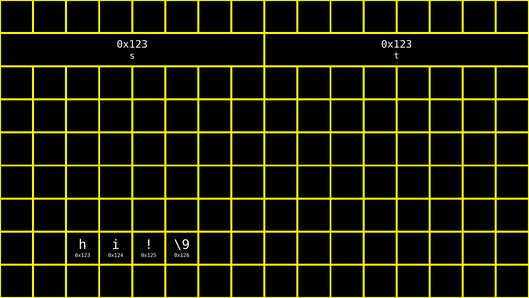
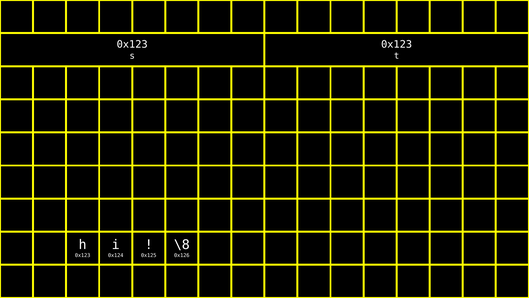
\9: \9 -> \8 (182, 245)
